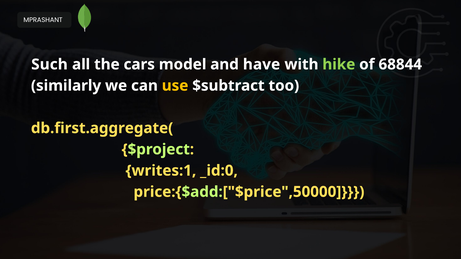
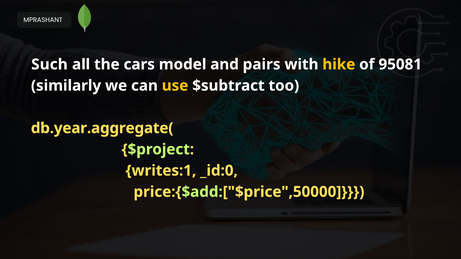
have: have -> pairs (262, 64)
hike colour: light green -> yellow (339, 64)
68844: 68844 -> 95081 (400, 64)
db.first.aggregate(: db.first.aggregate( -> db.year.aggregate( (102, 128)
